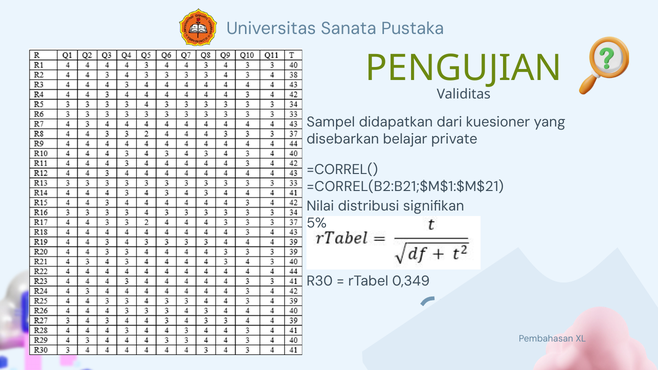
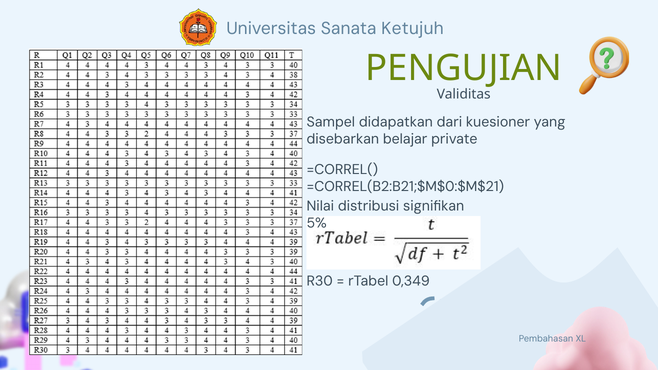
Pustaka: Pustaka -> Ketujuh (413, 29)
=CORREL(B2:B21;$M$1:$M$21: =CORREL(B2:B21;$M$1:$M$21 -> =CORREL(B2:B21;$M$0:$M$21 (405, 187)
